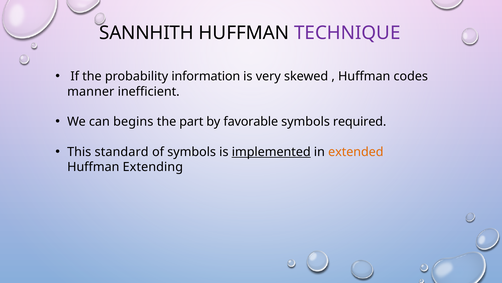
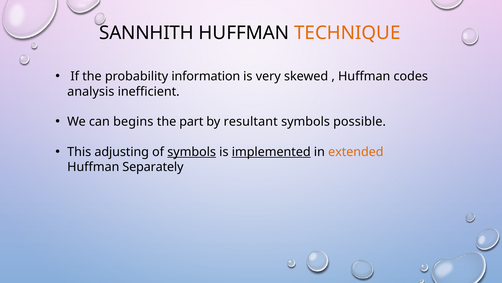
TECHNIQUE colour: purple -> orange (347, 33)
manner: manner -> analysis (91, 91)
favorable: favorable -> resultant (251, 121)
required: required -> possible (360, 121)
standard: standard -> adjusting (122, 152)
symbols underline: none -> present (192, 152)
Extending: Extending -> Separately (153, 167)
